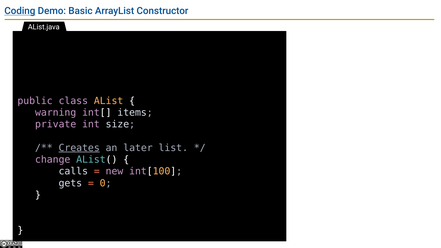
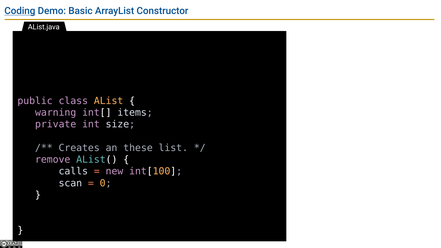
Creates underline: present -> none (79, 148)
later: later -> these (138, 148)
change: change -> remove (53, 160)
gets: gets -> scan (70, 183)
